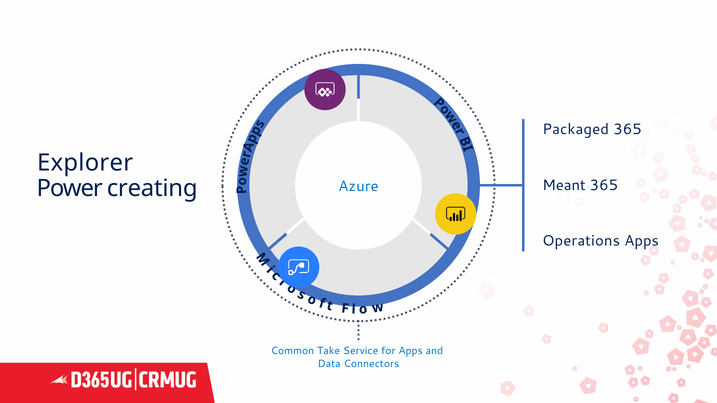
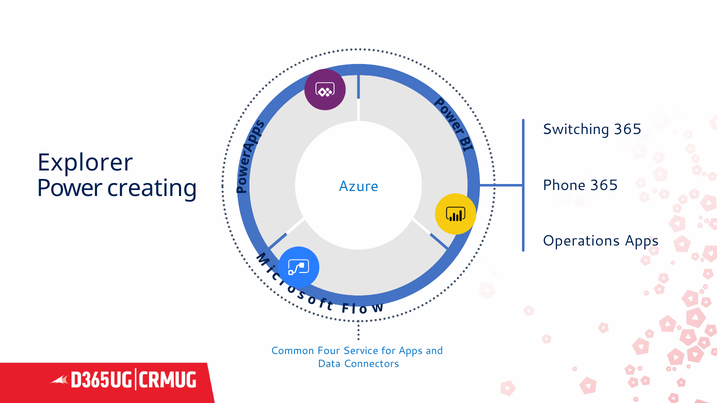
Packaged: Packaged -> Switching (576, 129)
Meant: Meant -> Phone (564, 185)
Take: Take -> Four (329, 351)
